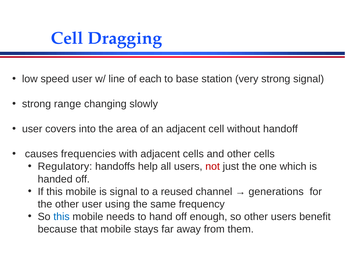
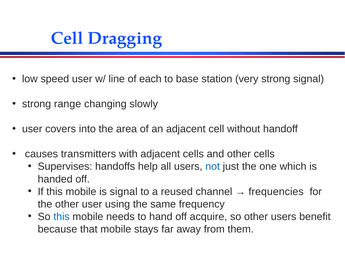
frequencies: frequencies -> transmitters (88, 154)
Regulatory: Regulatory -> Supervises (65, 167)
not colour: red -> blue (213, 167)
generations: generations -> frequencies (276, 192)
enough: enough -> acquire (208, 217)
